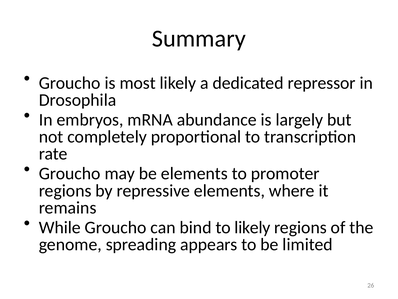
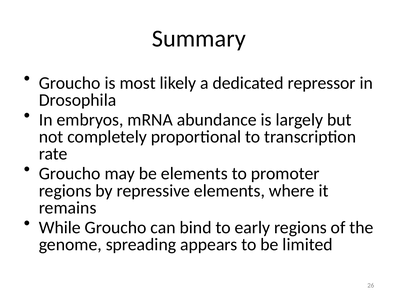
to likely: likely -> early (252, 227)
